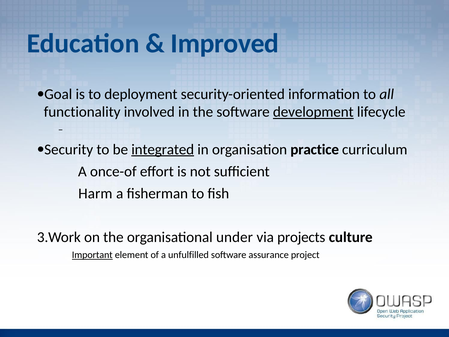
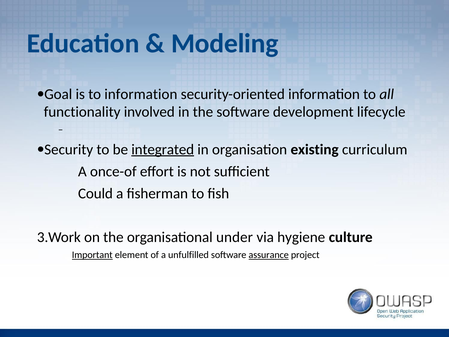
Improved: Improved -> Modeling (225, 43)
to deployment: deployment -> information (141, 94)
development underline: present -> none (313, 112)
practice: practice -> existing (315, 149)
Harm: Harm -> Could (95, 193)
projects: projects -> hygiene (301, 237)
assurance underline: none -> present (269, 255)
